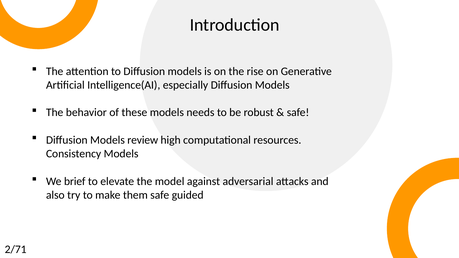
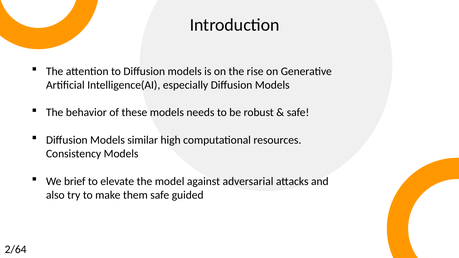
review: review -> similar (143, 140)
2/71: 2/71 -> 2/64 (16, 250)
